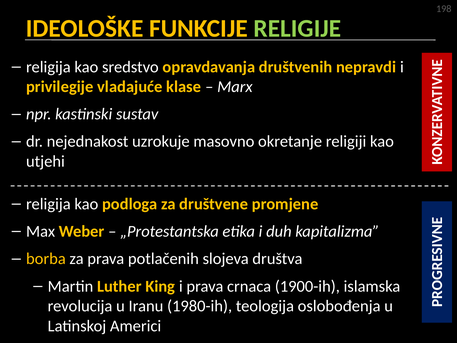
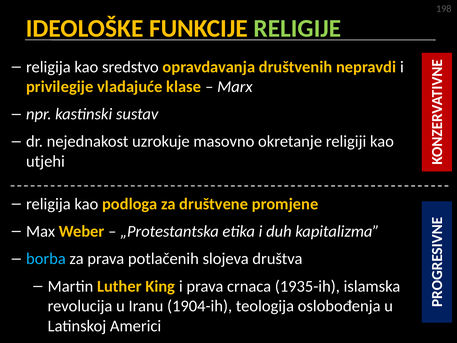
borba colour: yellow -> light blue (46, 259)
1900-ih: 1900-ih -> 1935-ih (307, 286)
1980-ih: 1980-ih -> 1904-ih (200, 306)
